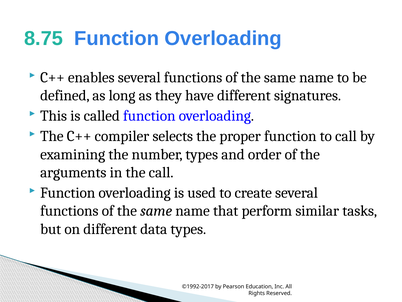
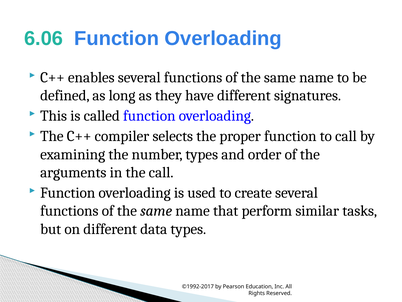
8.75: 8.75 -> 6.06 (44, 39)
